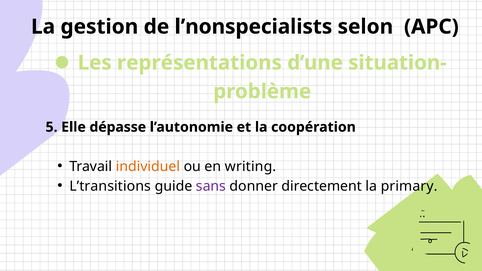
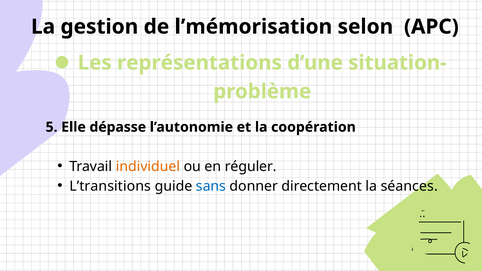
l’nonspecialists: l’nonspecialists -> l’mémorisation (253, 27)
writing: writing -> réguler (251, 167)
sans colour: purple -> blue (211, 186)
primary: primary -> séances (409, 186)
